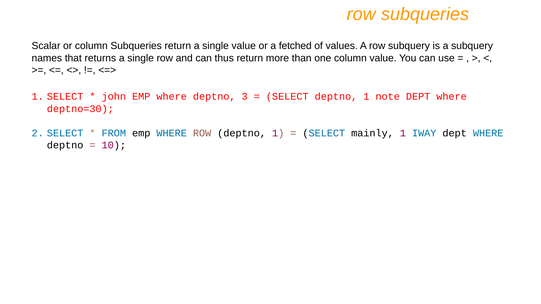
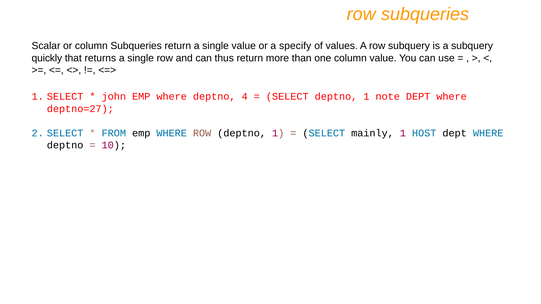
fetched: fetched -> specify (295, 46)
names: names -> quickly (47, 58)
3: 3 -> 4 (245, 97)
deptno=30: deptno=30 -> deptno=27 (80, 109)
IWAY: IWAY -> HOST (424, 133)
